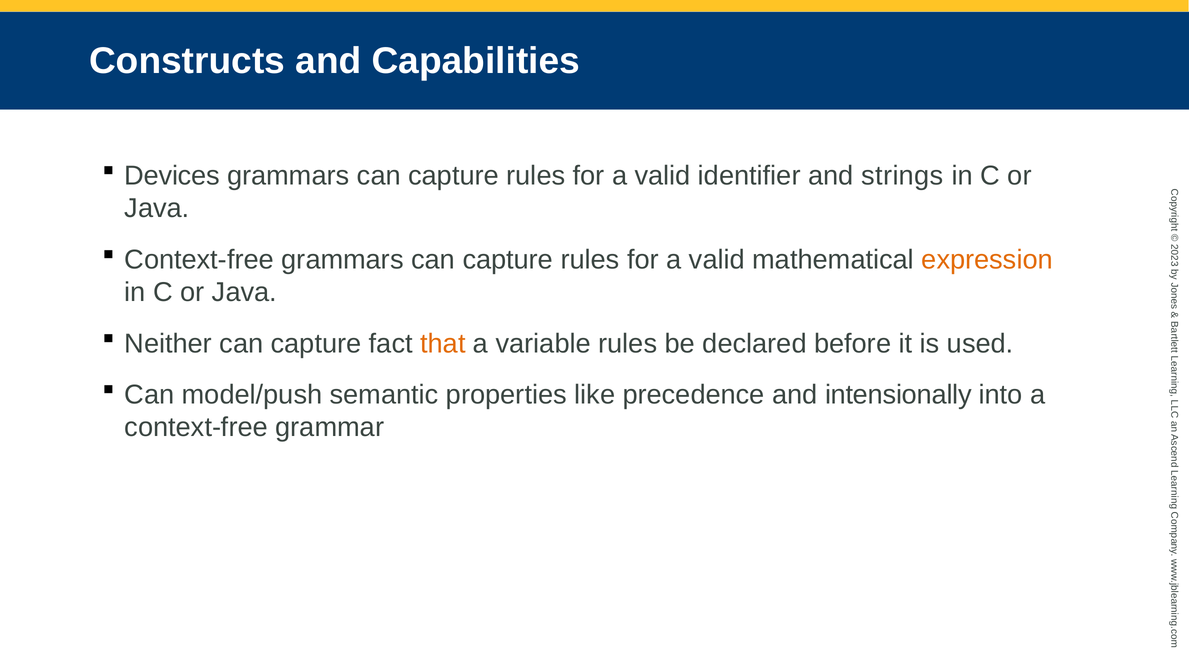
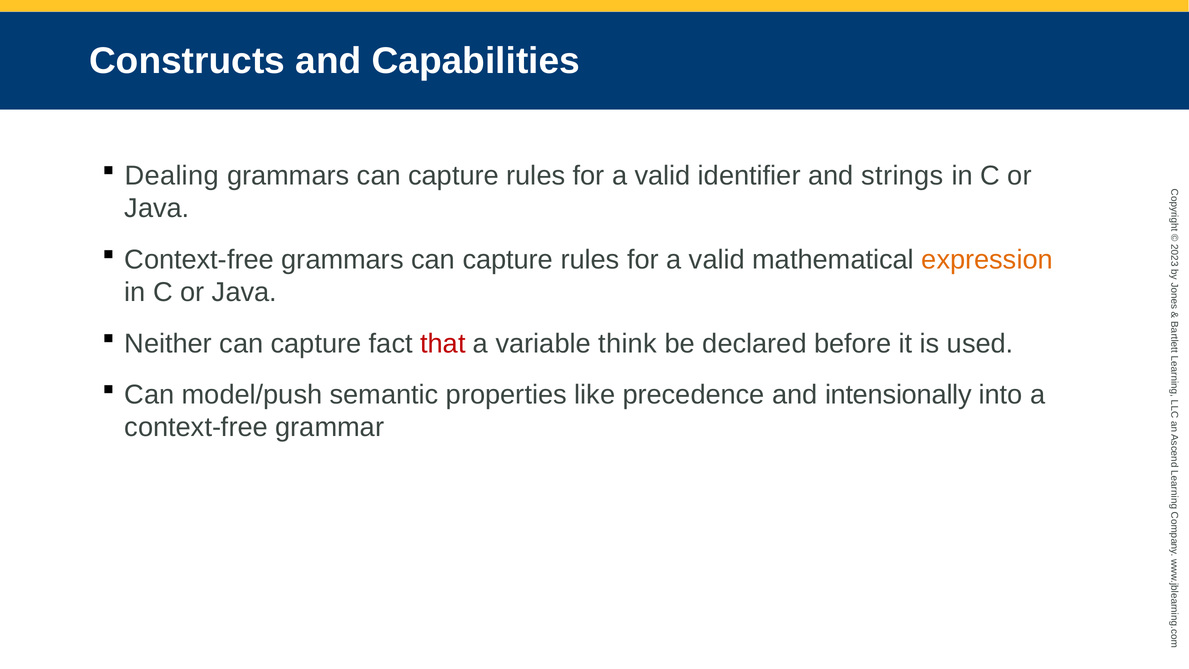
Devices: Devices -> Dealing (172, 176)
that colour: orange -> red (443, 343)
variable rules: rules -> think (628, 343)
